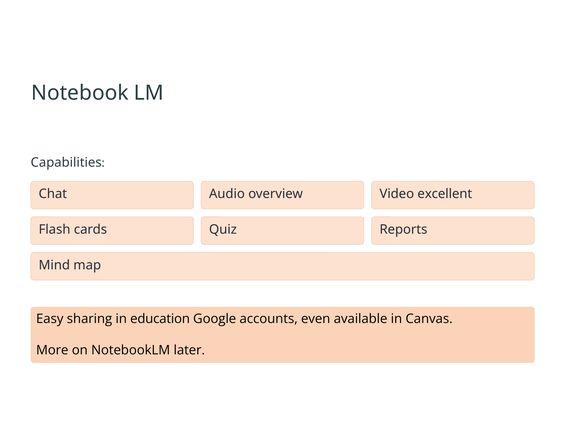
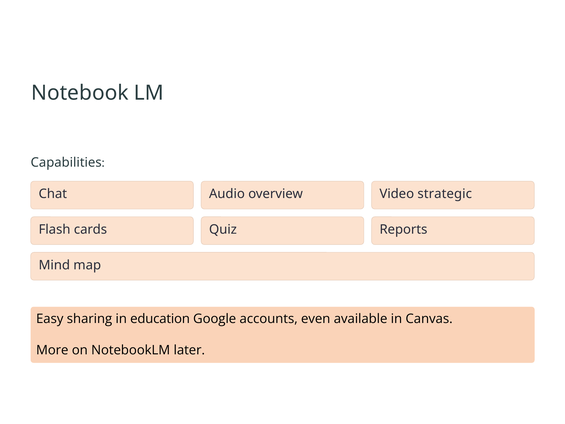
excellent: excellent -> strategic (445, 194)
